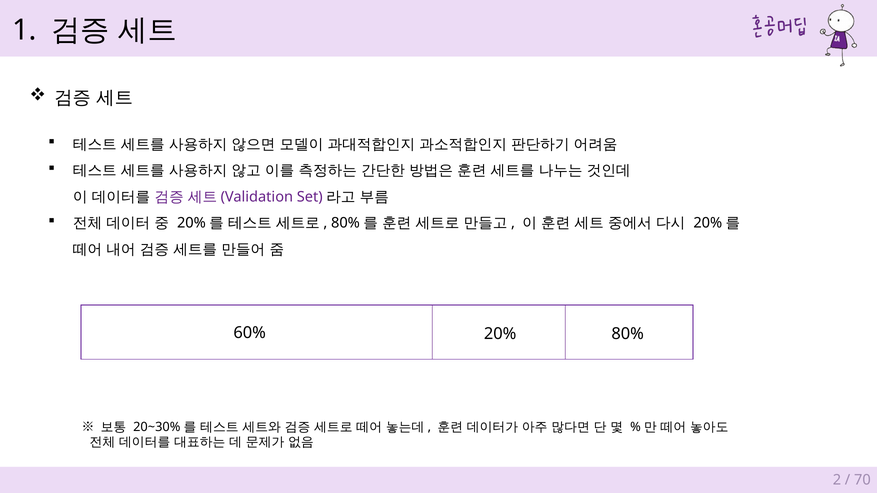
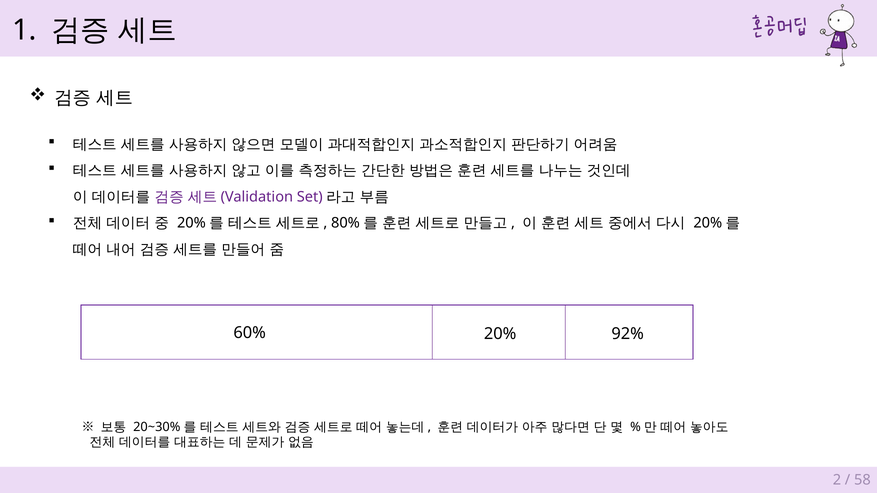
80%: 80% -> 92% (628, 334)
70: 70 -> 58 (862, 480)
